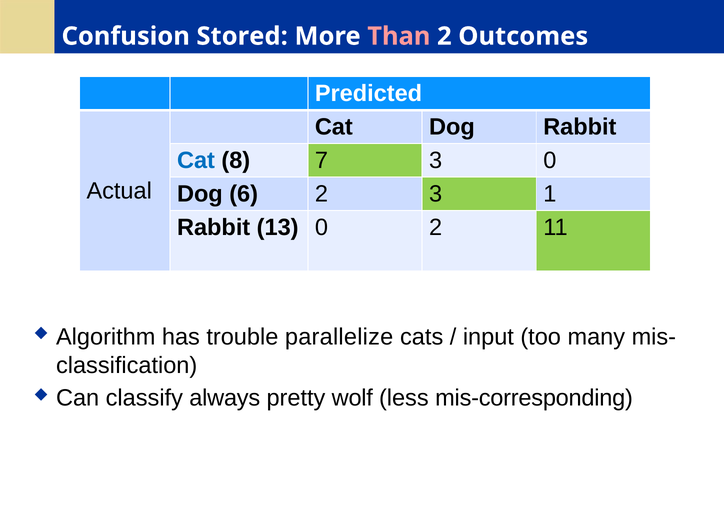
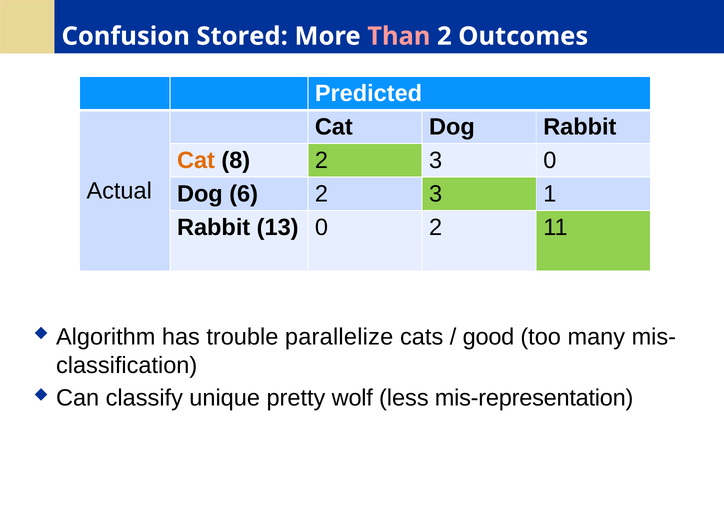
Cat colour: blue -> orange (196, 161)
8 7: 7 -> 2 (321, 161)
input: input -> good (489, 337)
always: always -> unique (225, 398)
mis-corresponding: mis-corresponding -> mis-representation (534, 398)
